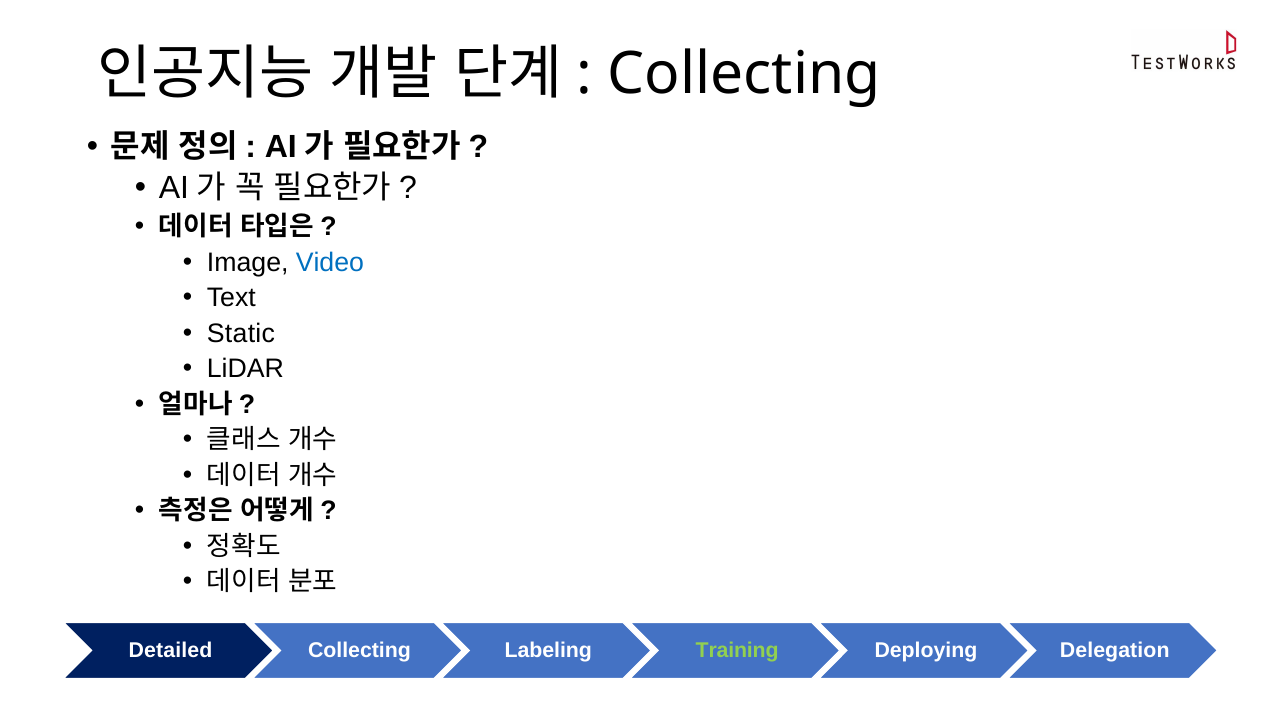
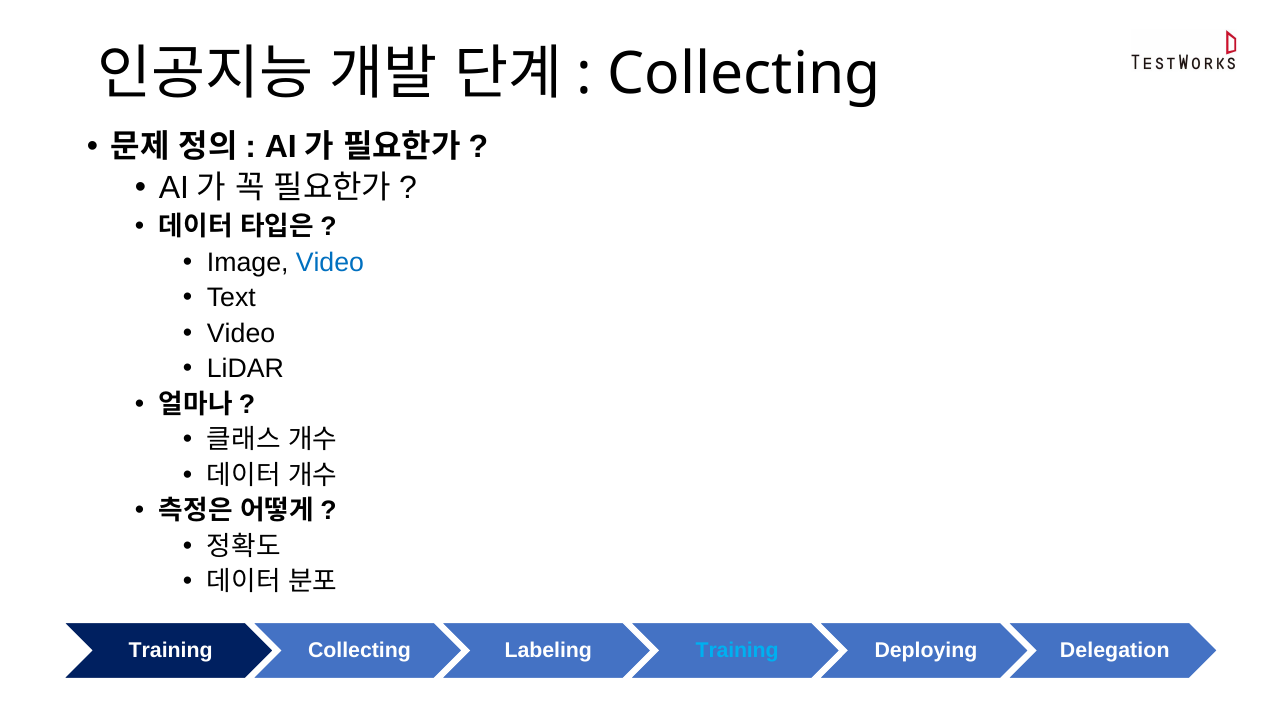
Static: Static -> Video (241, 333)
Detailed: Detailed -> Training (171, 650)
Training colour: light green -> light blue (737, 650)
